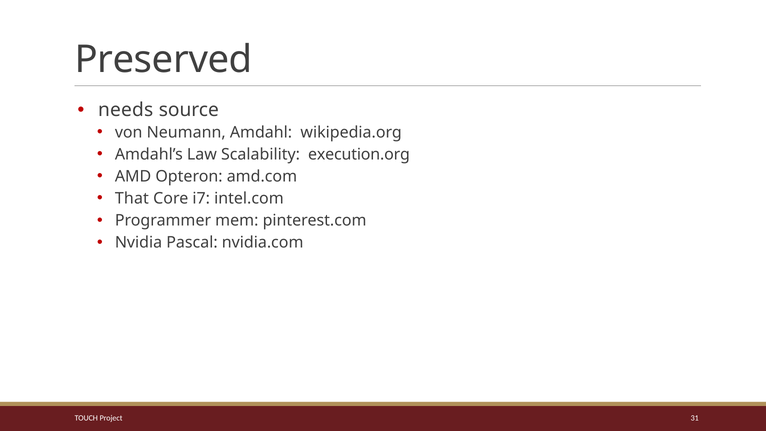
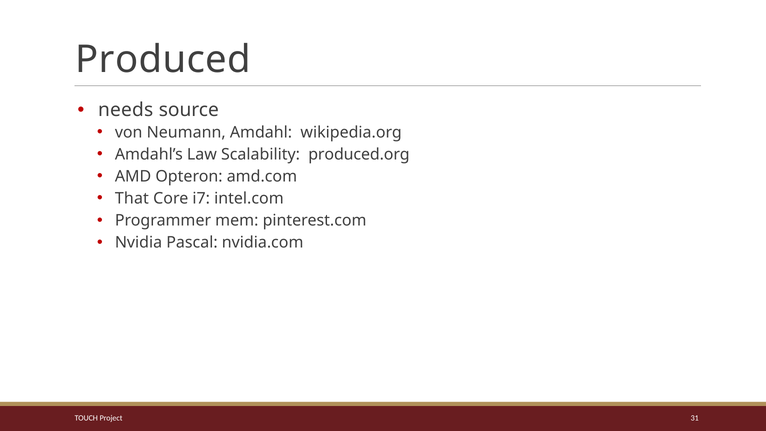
Preserved: Preserved -> Produced (163, 60)
execution.org: execution.org -> produced.org (359, 154)
